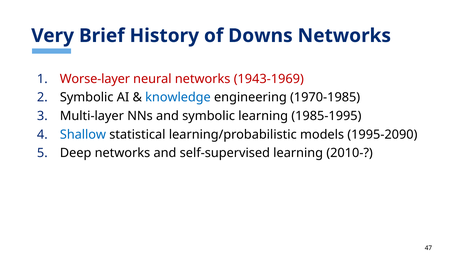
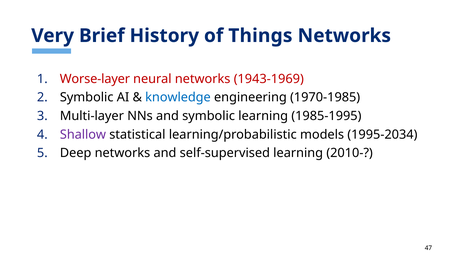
Downs: Downs -> Things (260, 36)
Shallow colour: blue -> purple (83, 134)
1995-2090: 1995-2090 -> 1995-2034 (382, 134)
